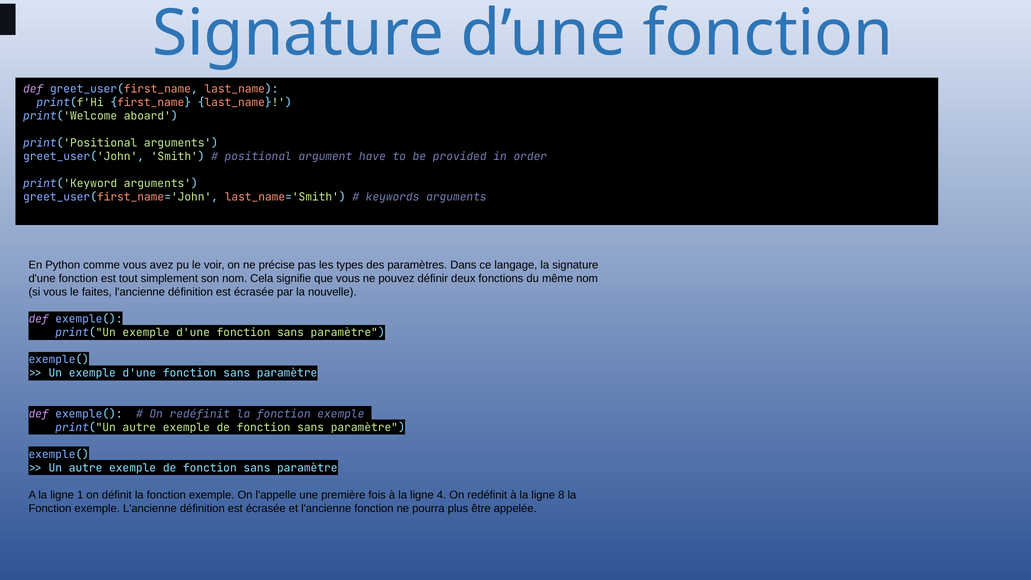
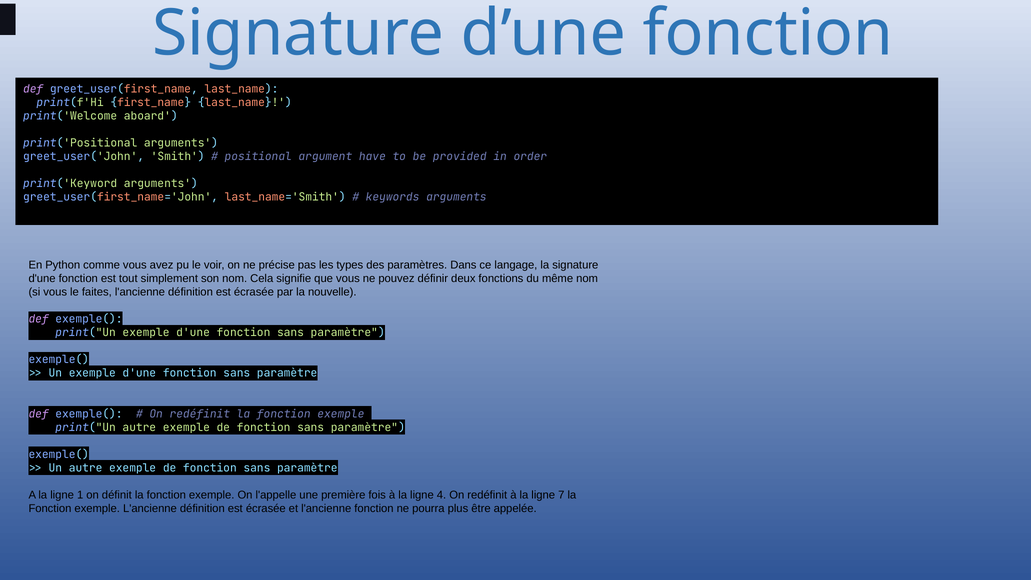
8: 8 -> 7 (561, 495)
